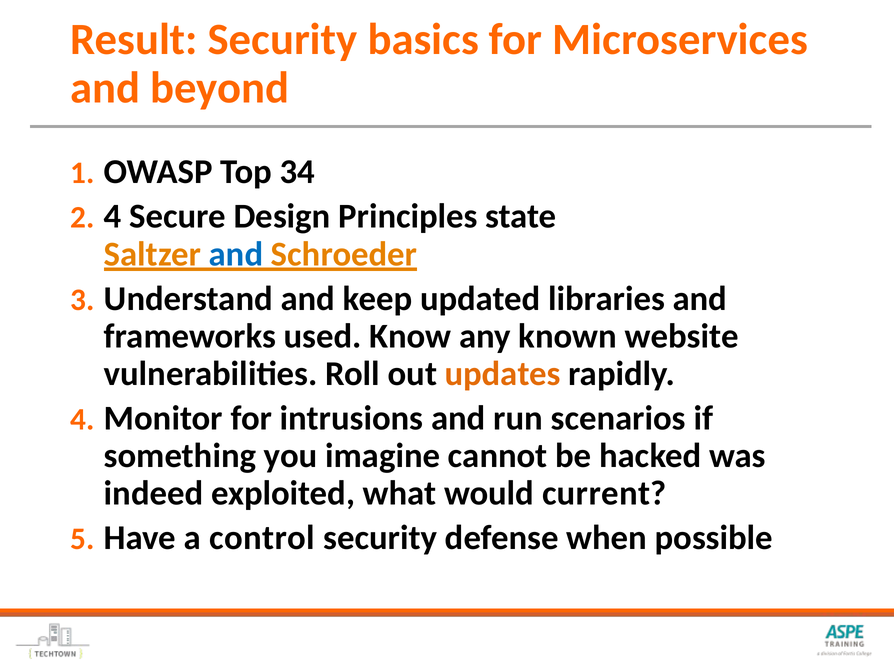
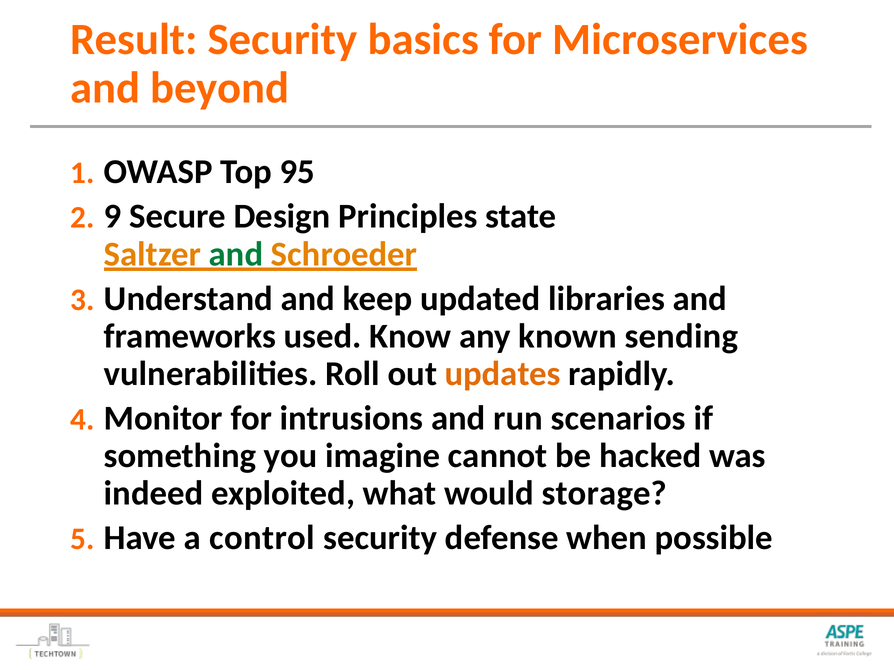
34: 34 -> 95 (297, 172)
4: 4 -> 9 (113, 216)
and colour: blue -> green (236, 255)
website: website -> sending (681, 337)
current: current -> storage (604, 493)
